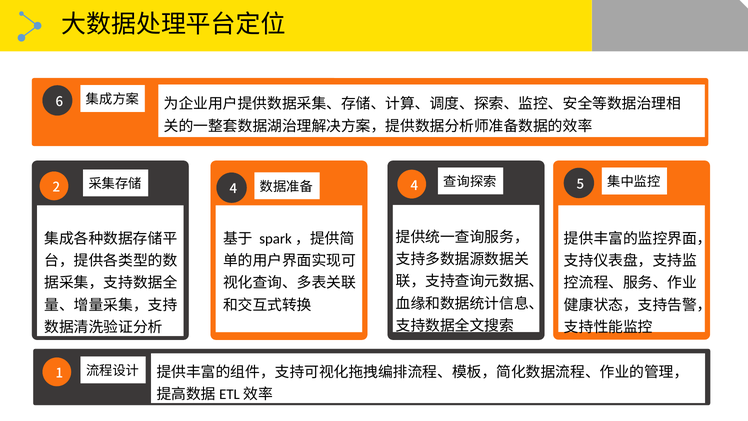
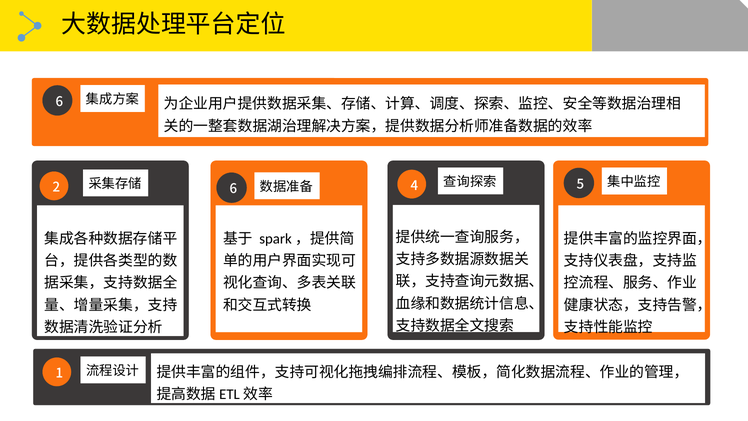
2 4: 4 -> 6 (233, 189)
